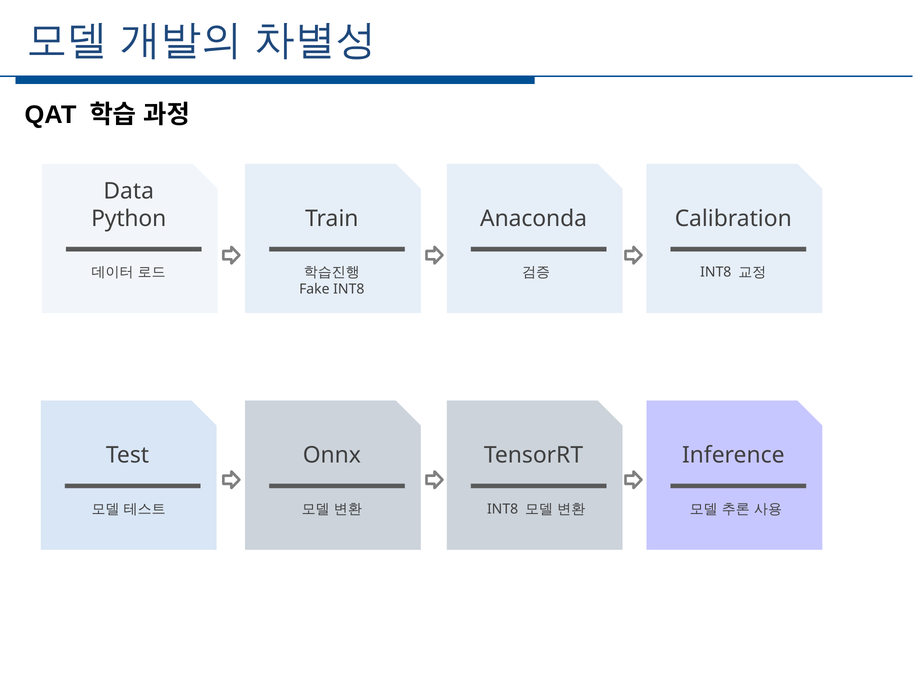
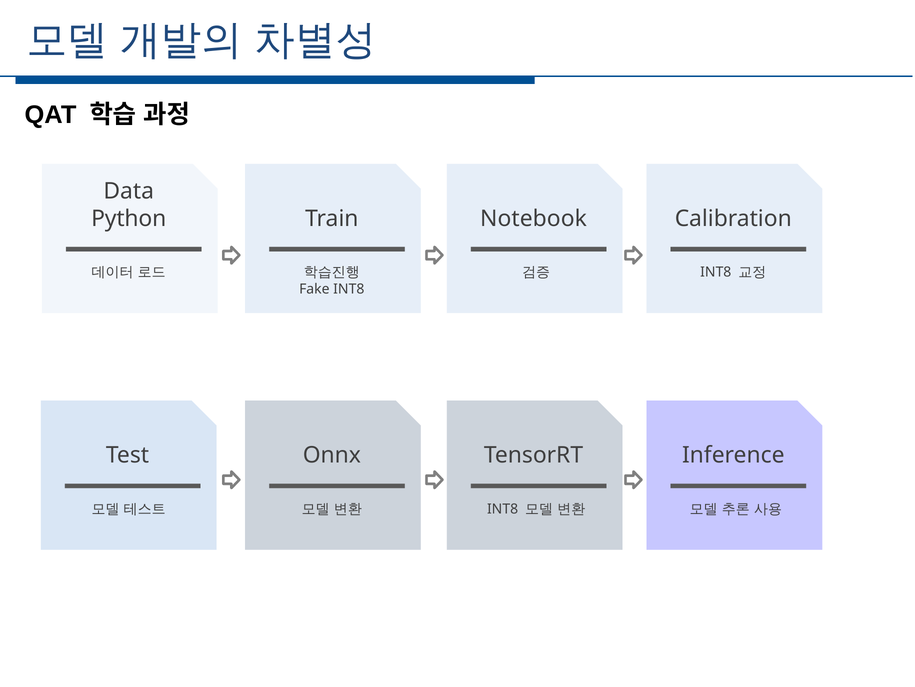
Anaconda: Anaconda -> Notebook (533, 218)
